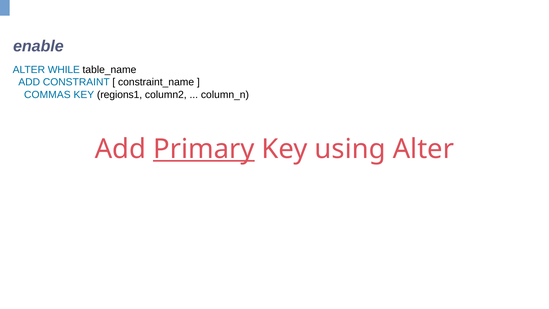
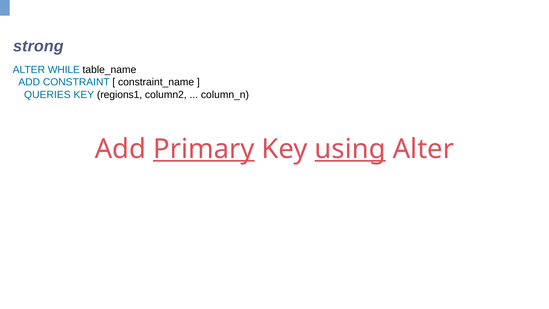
enable: enable -> strong (38, 46)
COMMAS: COMMAS -> QUERIES (47, 95)
using underline: none -> present (350, 149)
